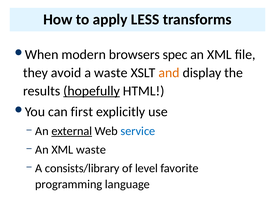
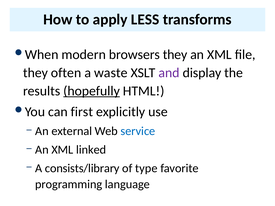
browsers spec: spec -> they (175, 55)
avoid: avoid -> often (66, 73)
and colour: orange -> purple (169, 73)
external underline: present -> none (72, 131)
XML waste: waste -> linked (91, 150)
level: level -> type (146, 168)
